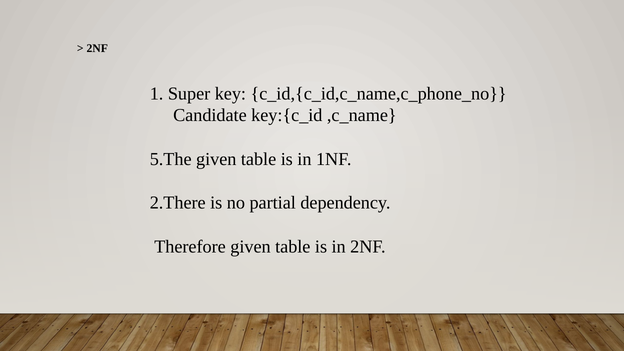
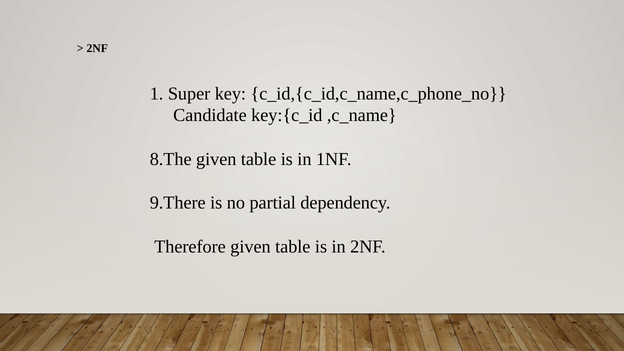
5.The: 5.The -> 8.The (171, 159)
2.There: 2.There -> 9.There (178, 203)
